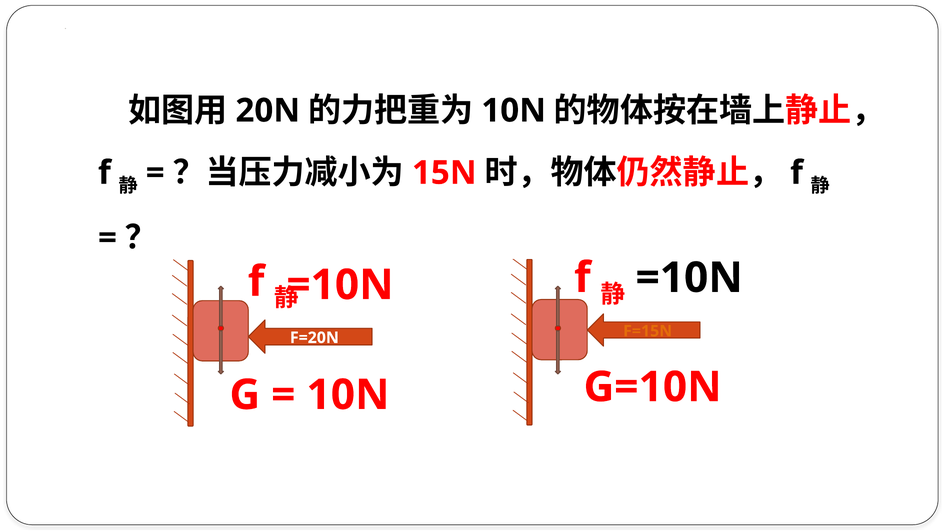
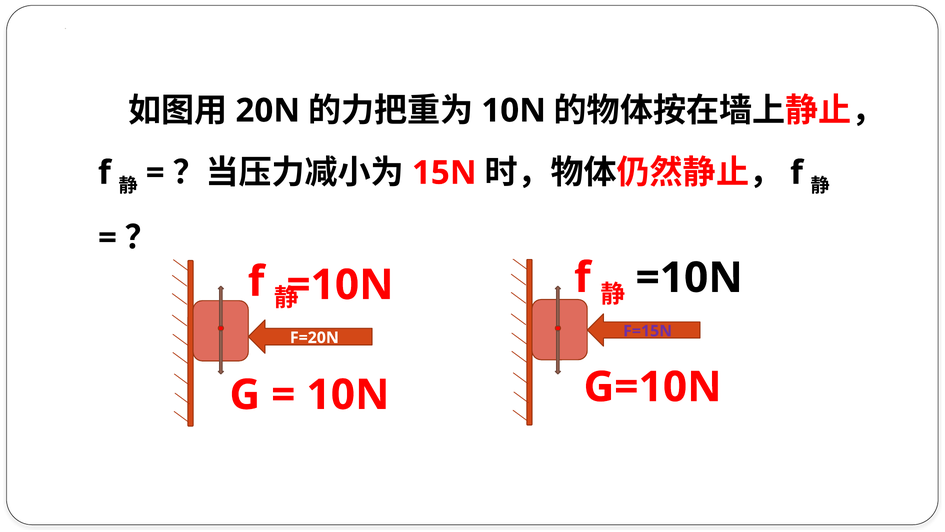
F=15N colour: orange -> purple (648, 331)
